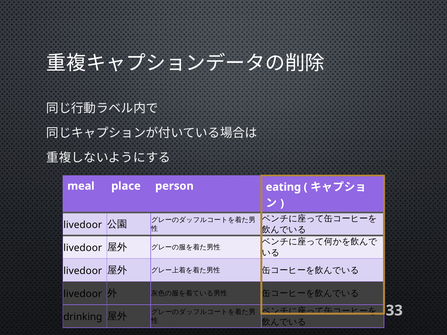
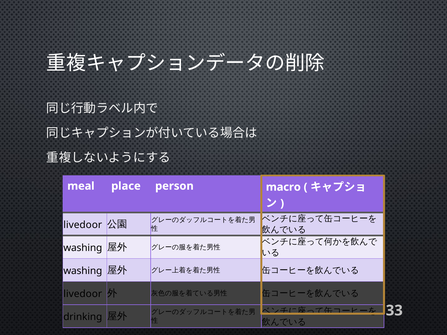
eating: eating -> macro (283, 187)
livedoor: livedoor -> washing (83, 248)
livedoor: livedoor -> washing (83, 271)
